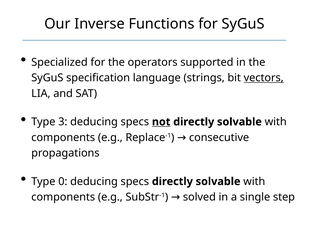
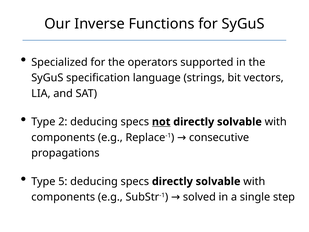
vectors underline: present -> none (264, 78)
3: 3 -> 2 (63, 122)
0: 0 -> 5 (63, 181)
